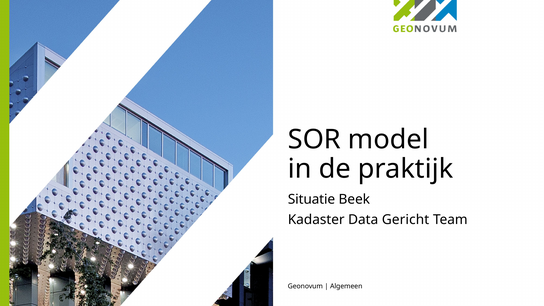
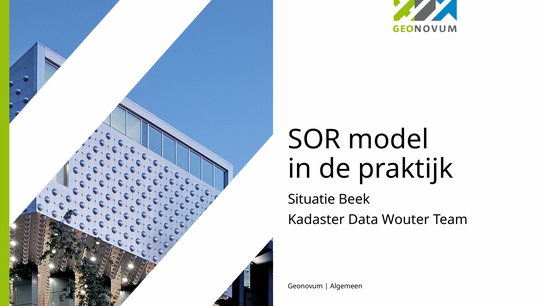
Gericht: Gericht -> Wouter (406, 220)
